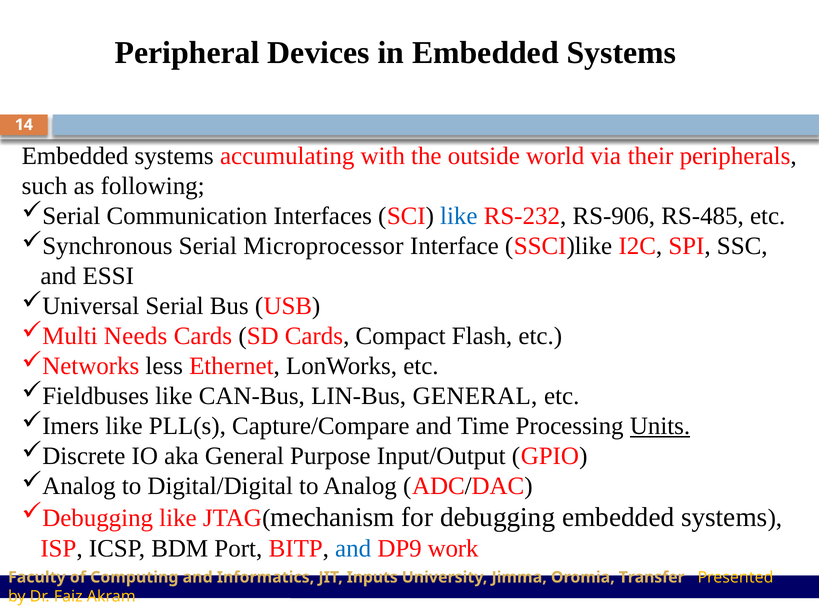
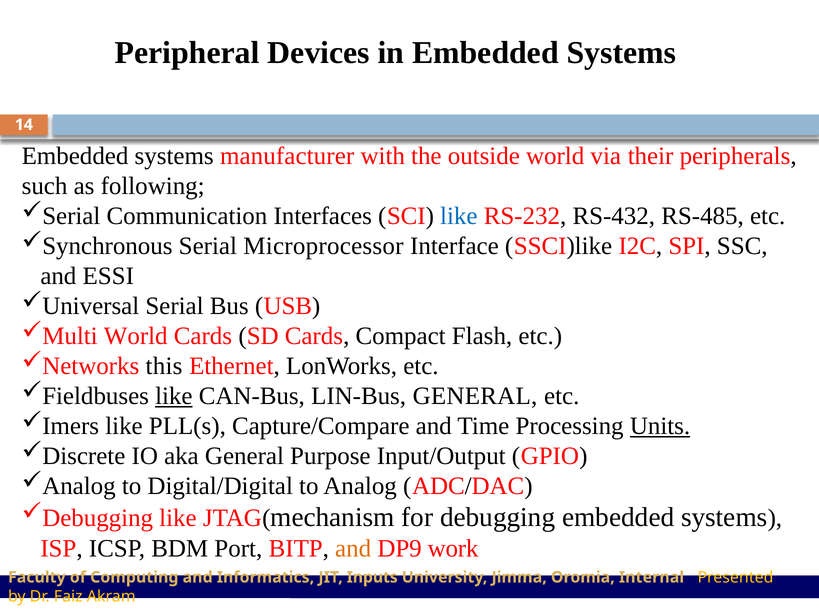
accumulating: accumulating -> manufacturer (287, 156)
RS-906: RS-906 -> RS-432 (614, 216)
Needs: Needs -> World (136, 336)
less: less -> this (164, 366)
like underline: none -> present (174, 396)
and colour: blue -> orange (353, 549)
Transfer: Transfer -> Internal (652, 577)
